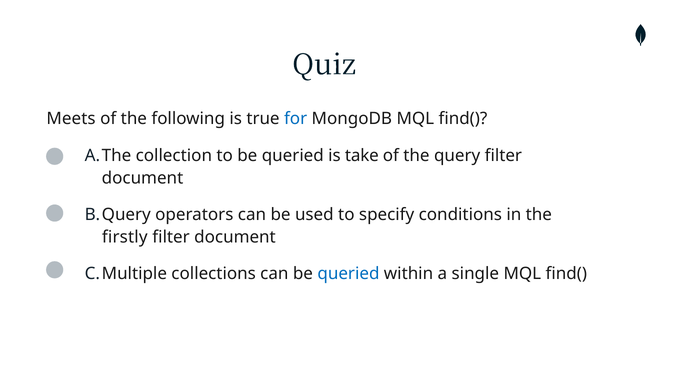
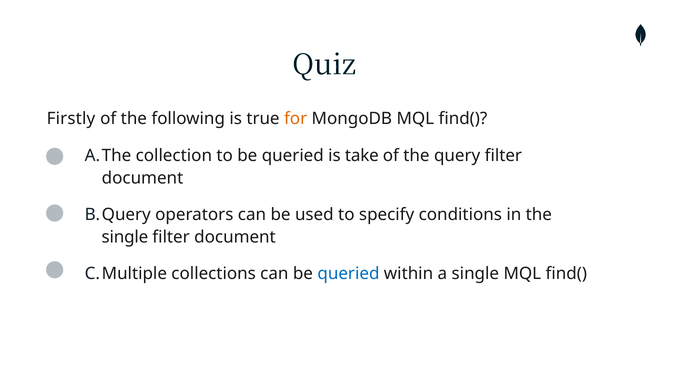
Meets: Meets -> Firstly (71, 119)
for colour: blue -> orange (296, 119)
firstly: firstly -> single (125, 237)
